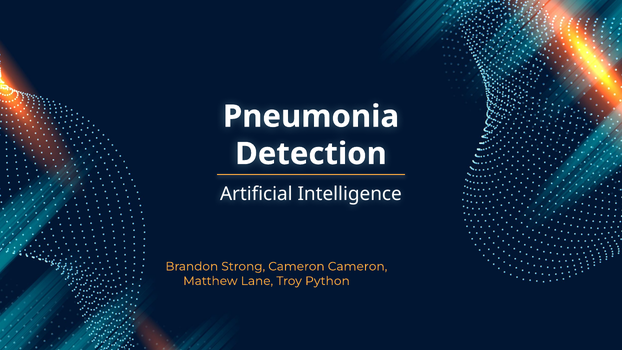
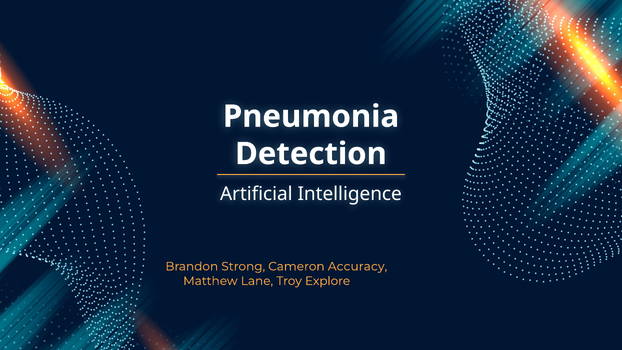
Cameron Cameron: Cameron -> Accuracy (358, 266)
Python: Python -> Explore (328, 281)
